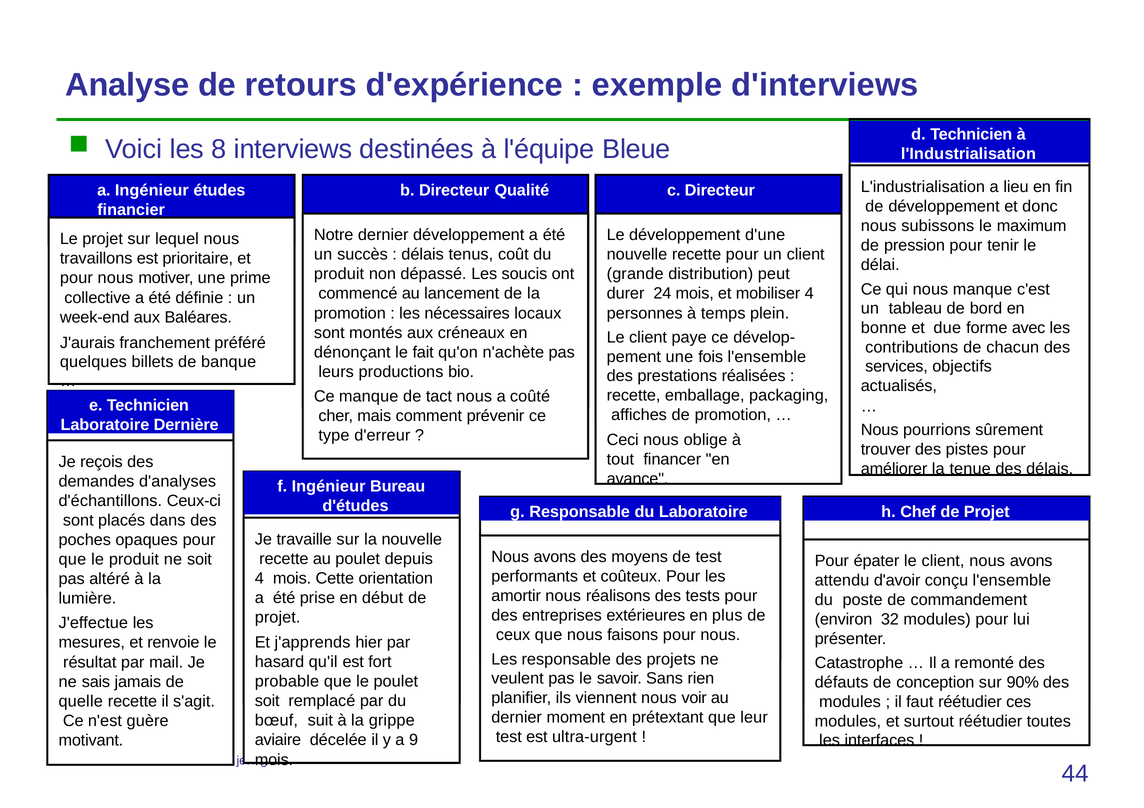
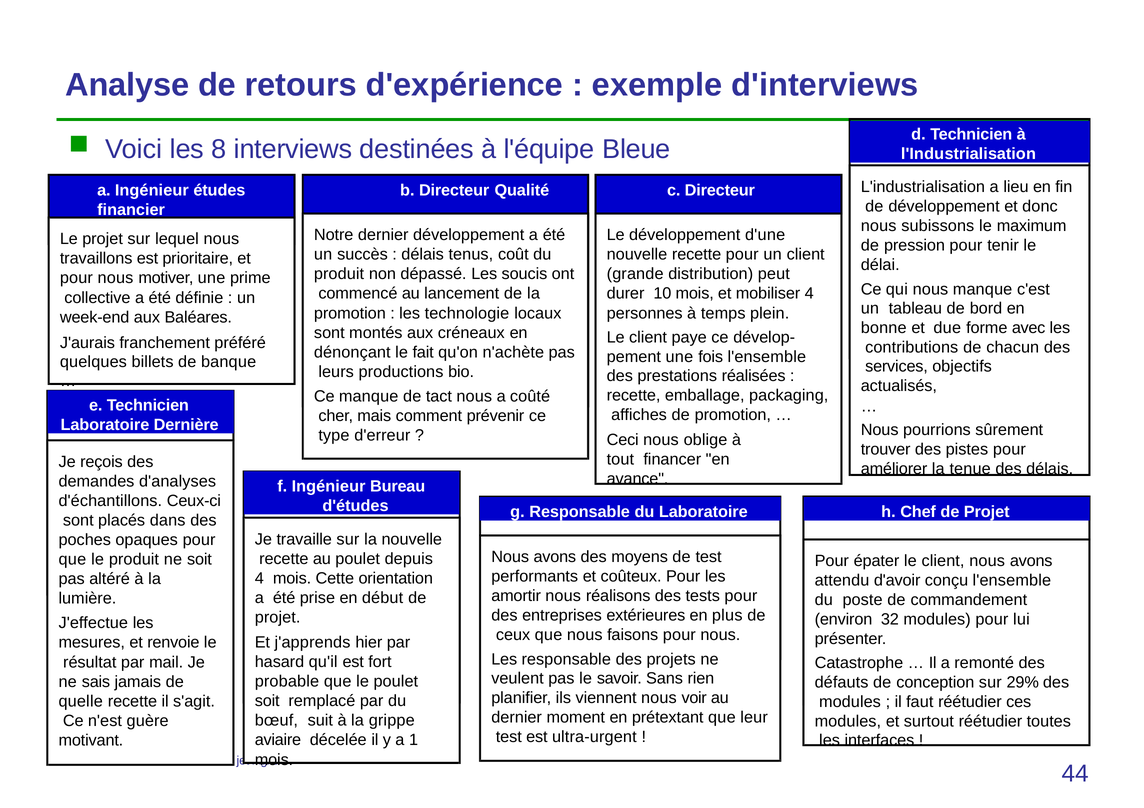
24: 24 -> 10 (662, 294)
nécessaires: nécessaires -> technologie (467, 313)
90%: 90% -> 29% (1023, 683)
9: 9 -> 1 (414, 740)
